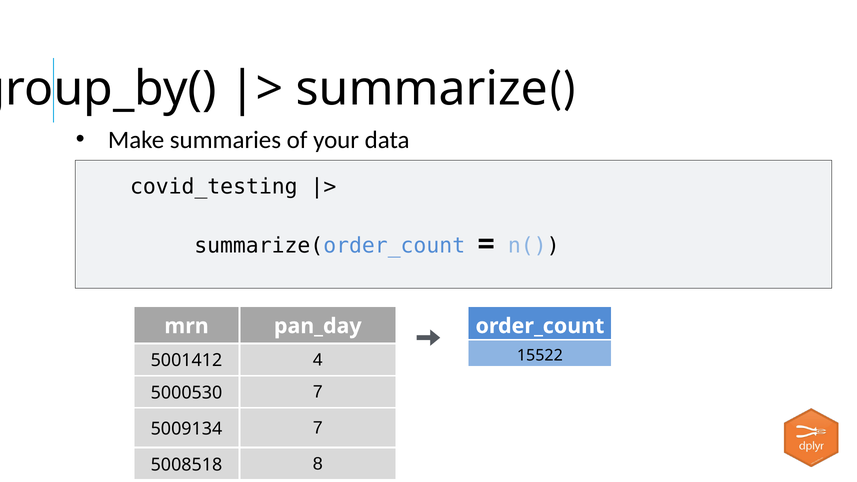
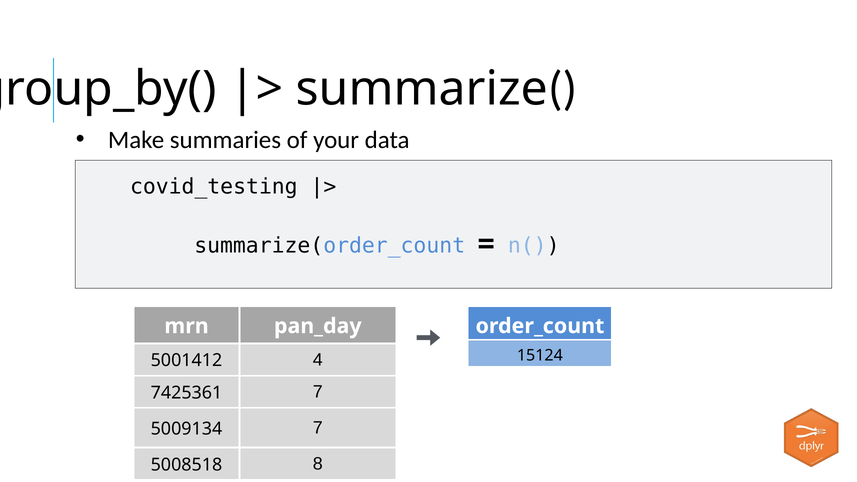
15522: 15522 -> 15124 (540, 356)
5000530: 5000530 -> 7425361 (186, 393)
